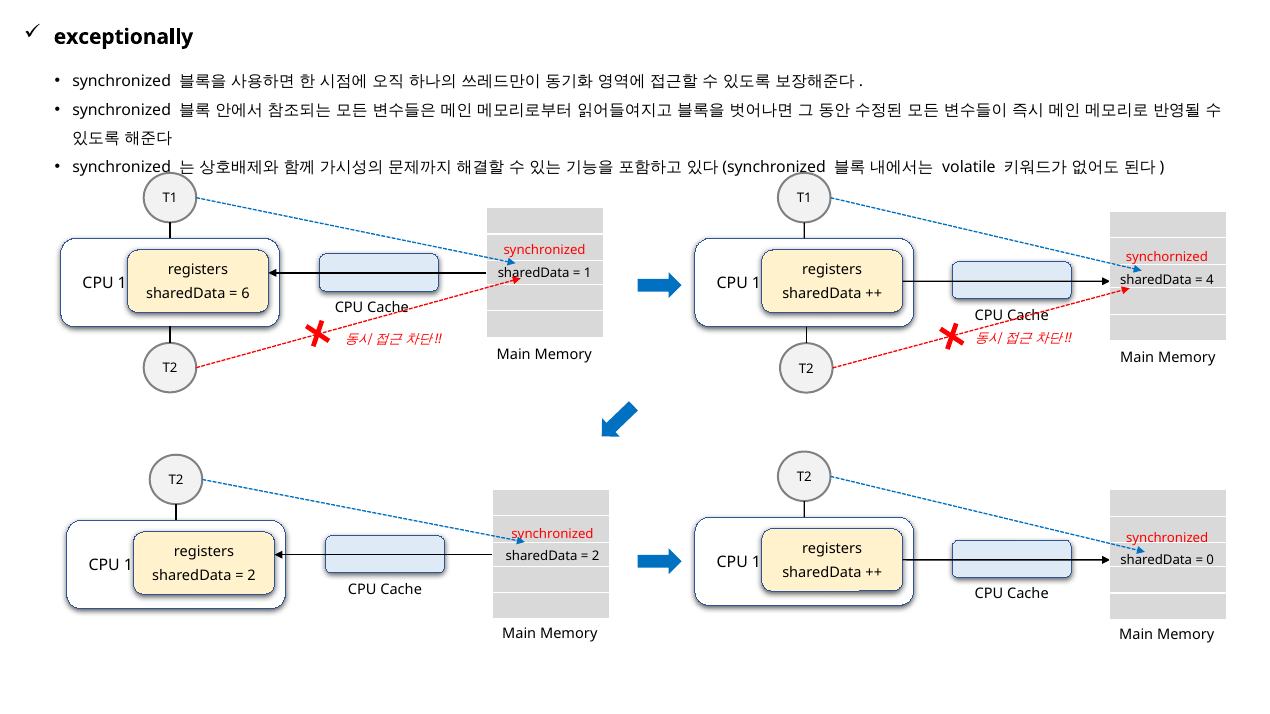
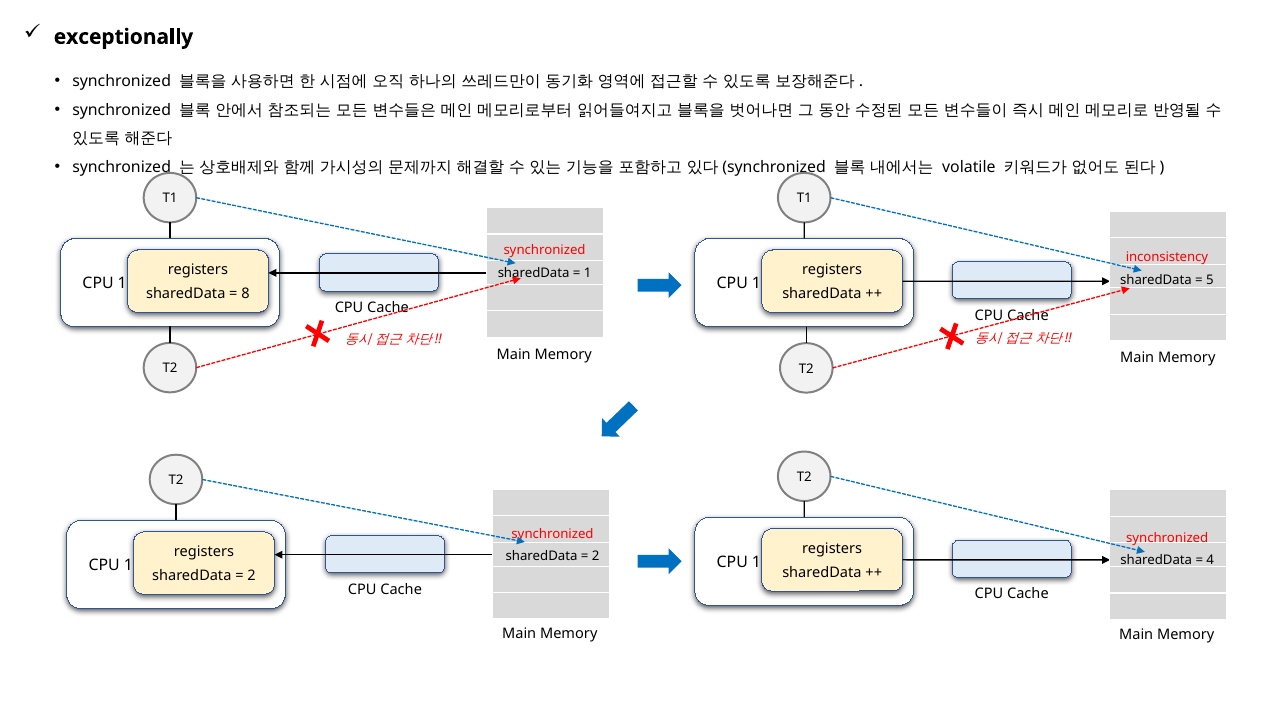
synchornized: synchornized -> inconsistency (1167, 258)
4: 4 -> 5 (1210, 280)
6: 6 -> 8 (246, 294)
0: 0 -> 4 (1210, 561)
